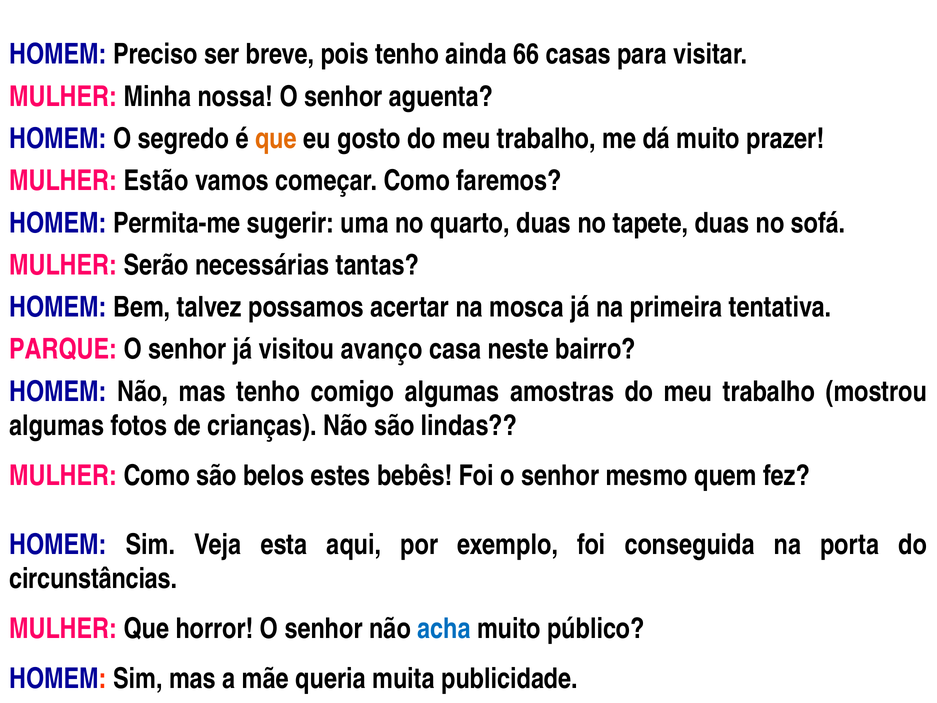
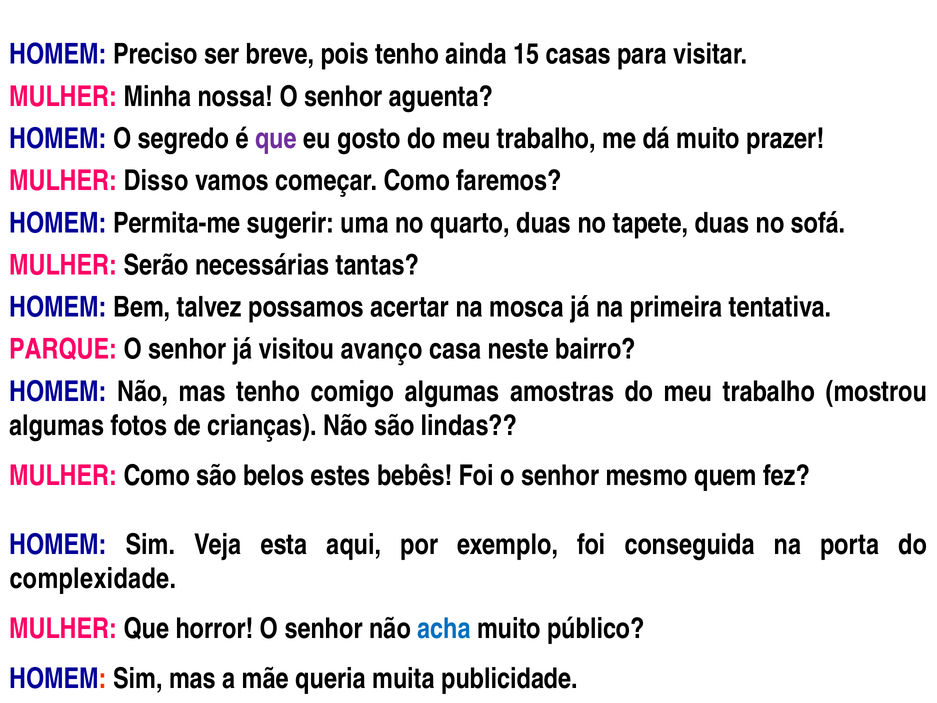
66: 66 -> 15 (526, 54)
que colour: orange -> purple (276, 139)
Estão: Estão -> Disso (156, 181)
circunstâncias: circunstâncias -> complexidade (93, 579)
